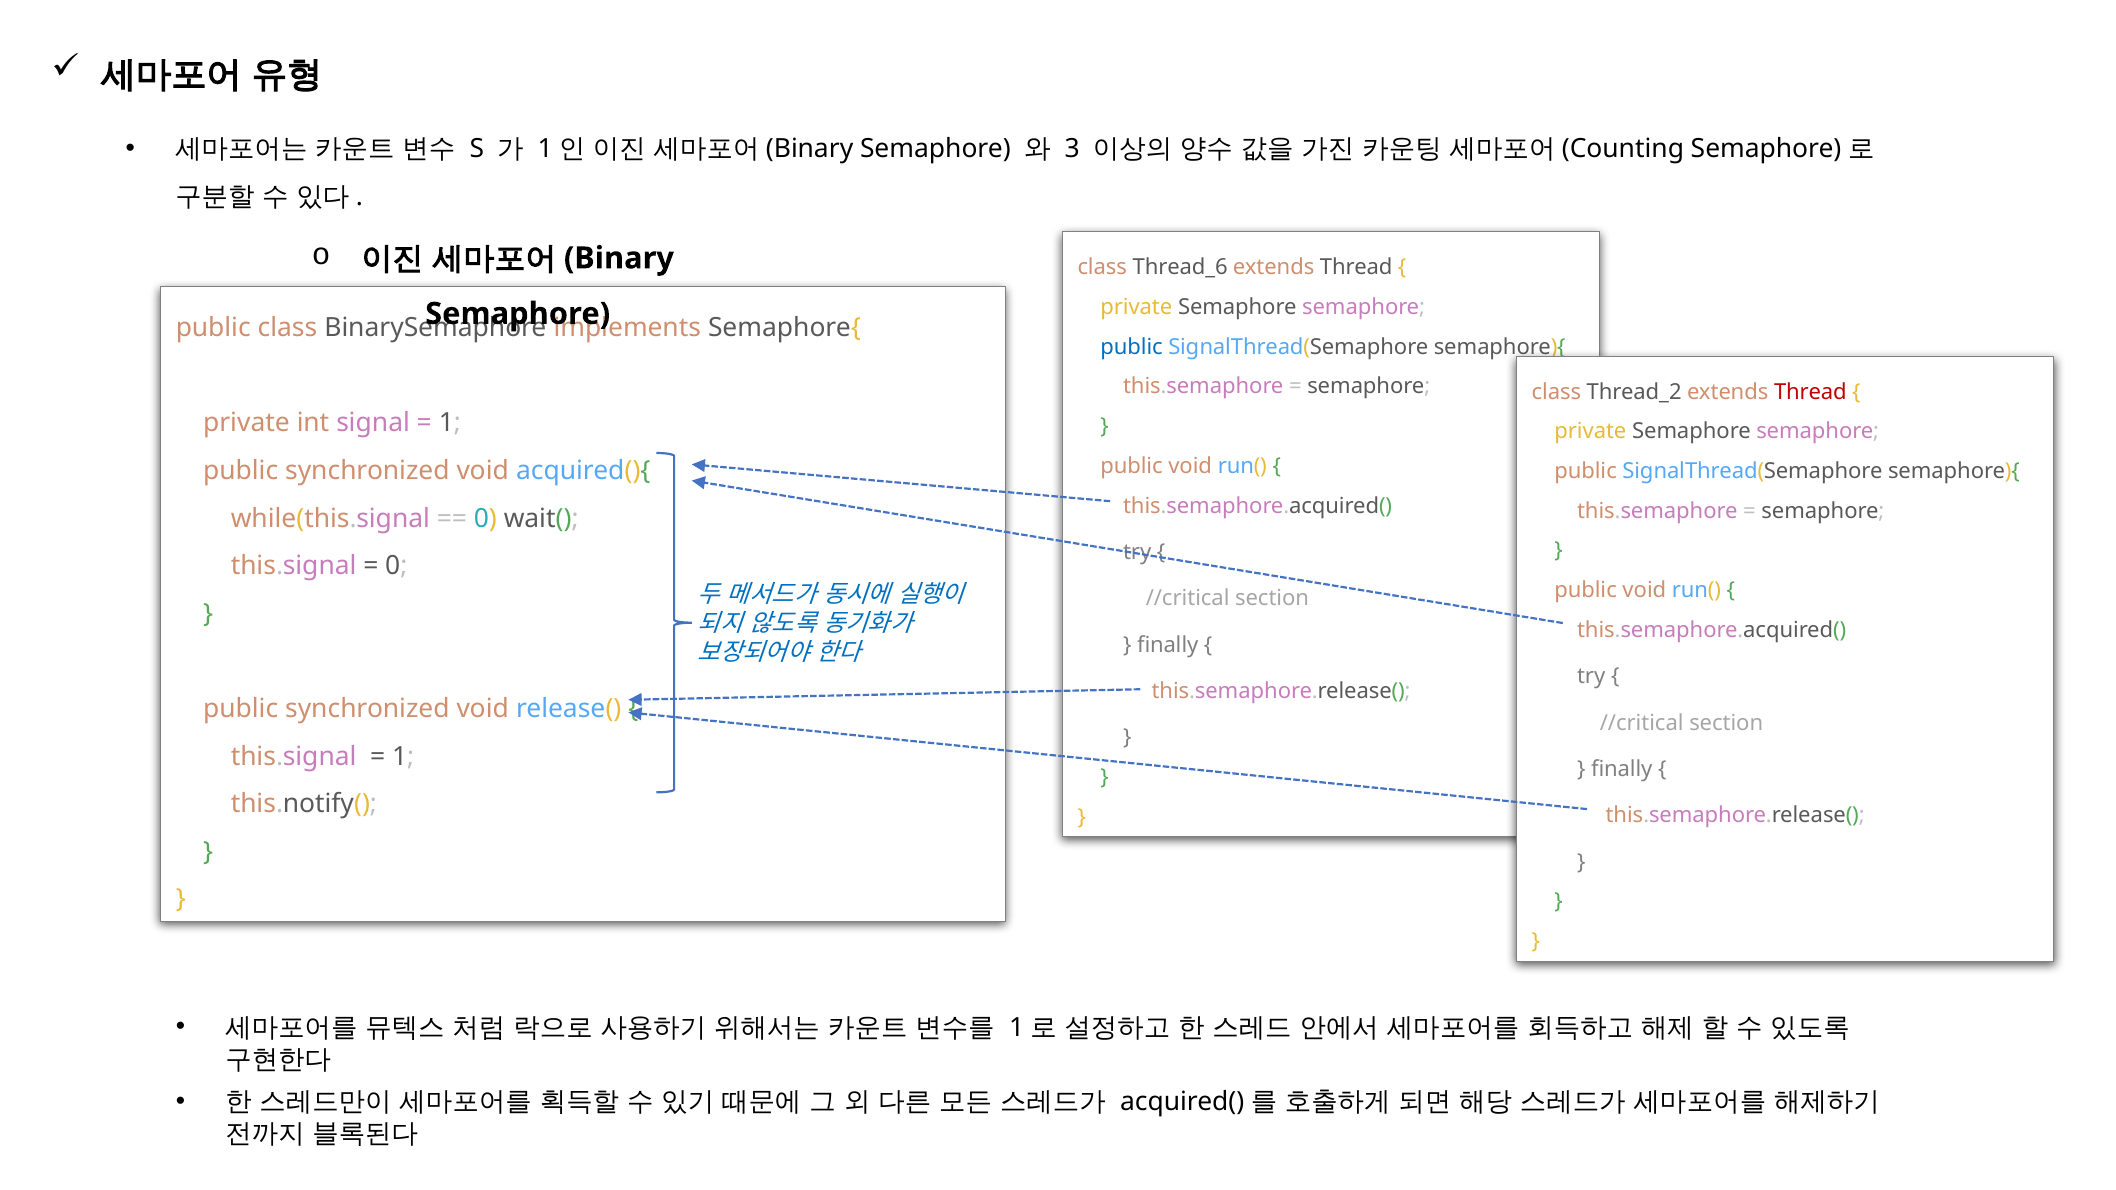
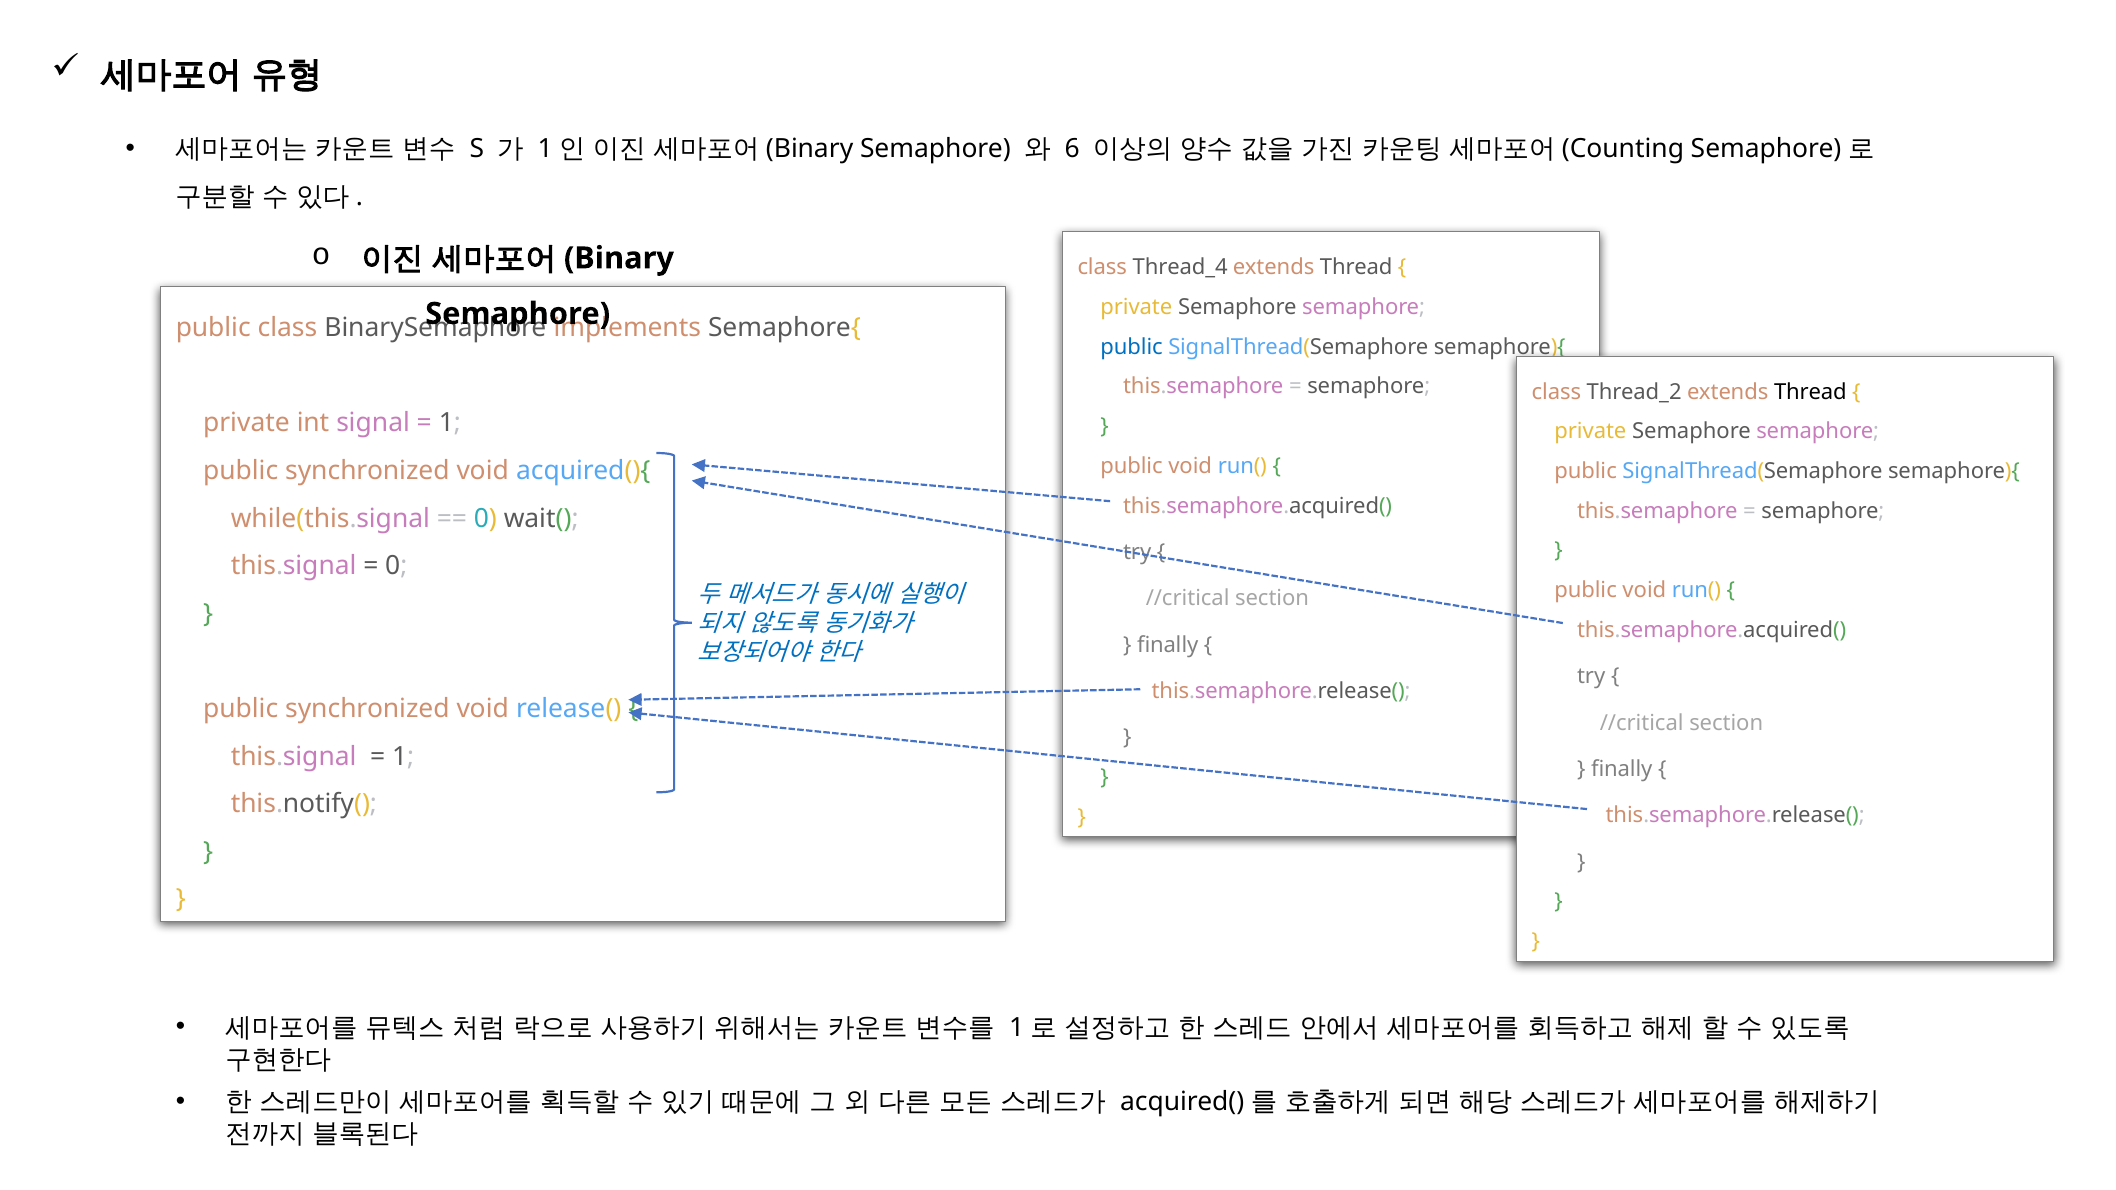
3: 3 -> 6 (1072, 149)
Thread_6: Thread_6 -> Thread_4 (1180, 267)
Thread colour: red -> black (1810, 392)
